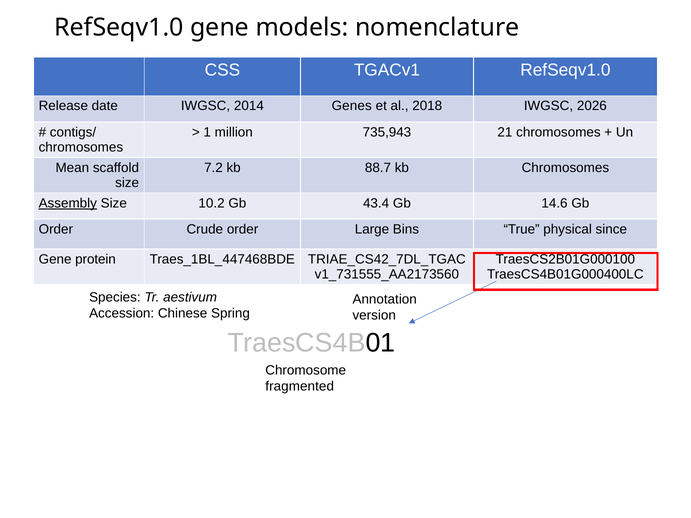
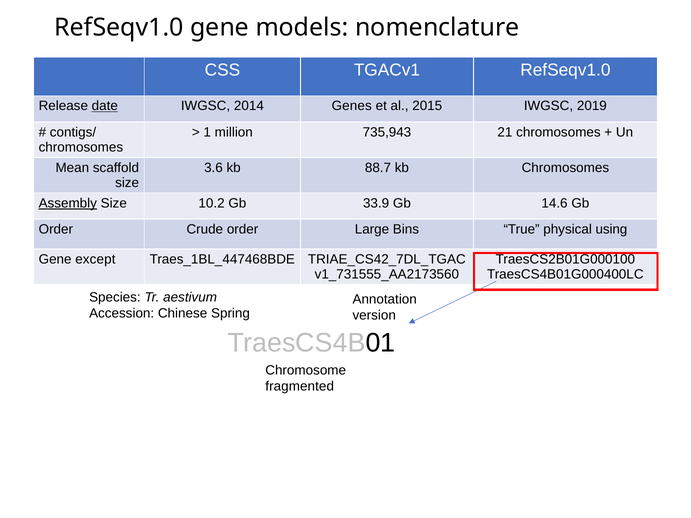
date underline: none -> present (105, 106)
2018: 2018 -> 2015 (427, 106)
2026: 2026 -> 2019 (592, 106)
7.2: 7.2 -> 3.6 (213, 168)
43.4: 43.4 -> 33.9 (376, 203)
since: since -> using (611, 230)
protein: protein -> except (95, 259)
